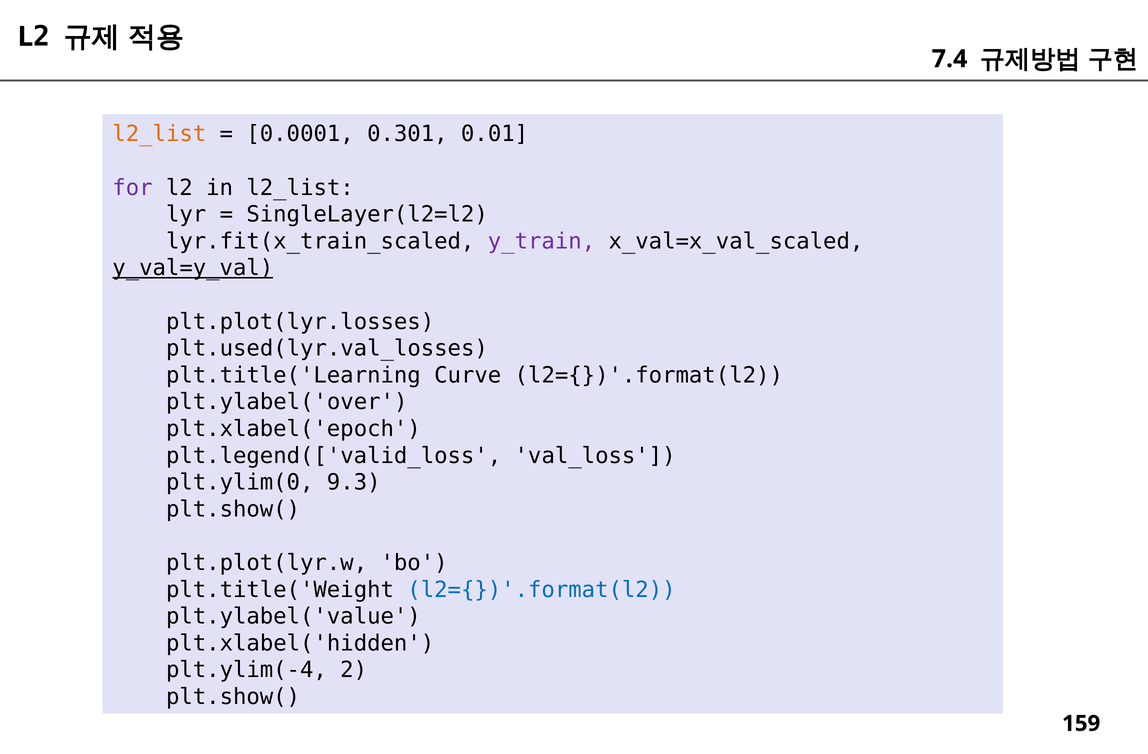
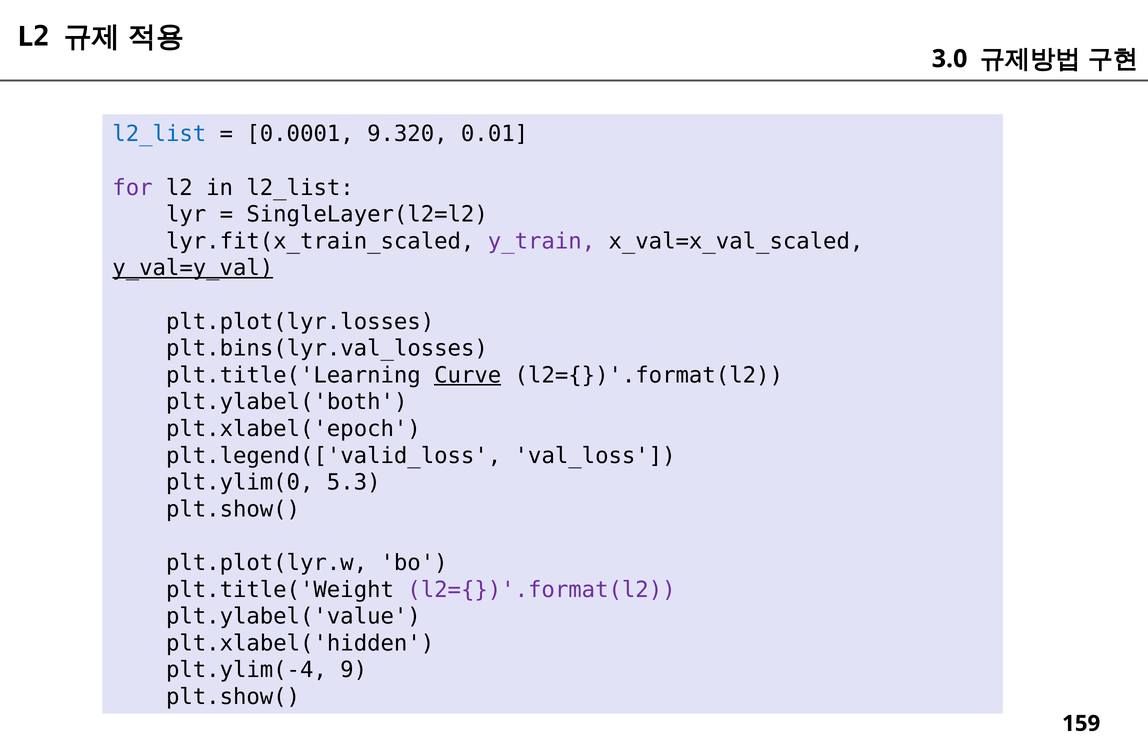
7.4: 7.4 -> 3.0 (950, 59)
l2_list colour: orange -> blue (159, 134)
0.301: 0.301 -> 9.320 (407, 134)
plt.used(lyr.val_losses: plt.used(lyr.val_losses -> plt.bins(lyr.val_losses (327, 349)
Curve underline: none -> present (468, 375)
plt.ylabel('over: plt.ylabel('over -> plt.ylabel('both (287, 402)
9.3: 9.3 -> 5.3 (354, 483)
l2={})'.format(l2 colour: blue -> purple (541, 590)
plt.ylim(-4 2: 2 -> 9 (354, 670)
